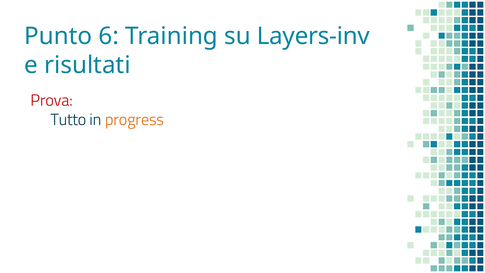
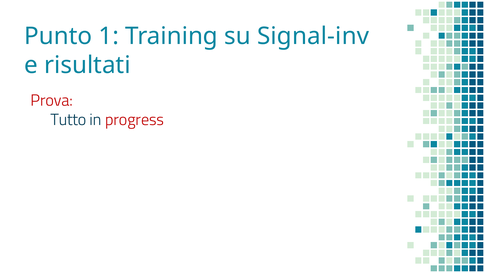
6: 6 -> 1 (109, 36)
Layers-inv: Layers-inv -> Signal-inv (313, 36)
progress colour: orange -> red (135, 120)
